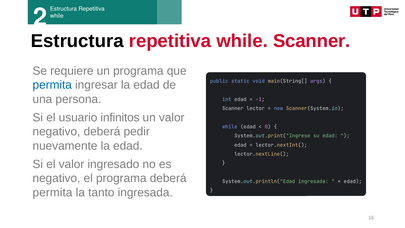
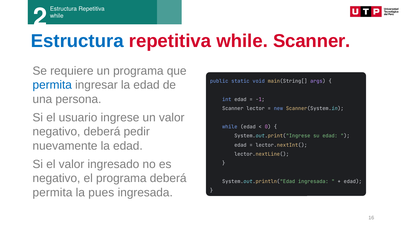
Estructura colour: black -> blue (77, 41)
infinitos: infinitos -> ingrese (120, 117)
tanto: tanto -> pues (101, 192)
